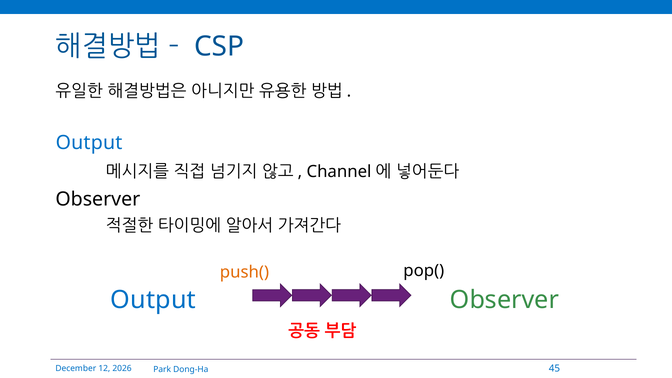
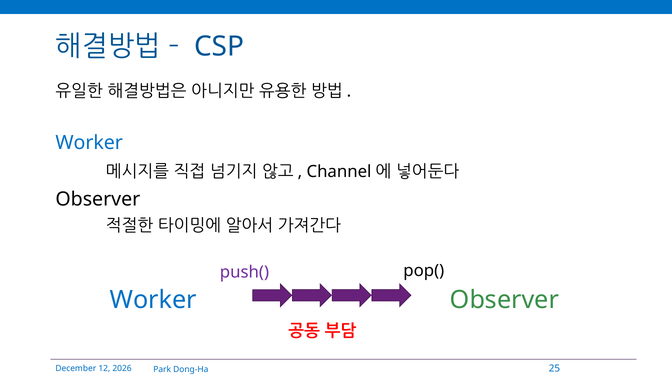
Output: Output -> Worker (89, 143)
push( colour: orange -> purple (244, 272)
Output: Output -> Worker (153, 300)
45: 45 -> 25 (554, 369)
